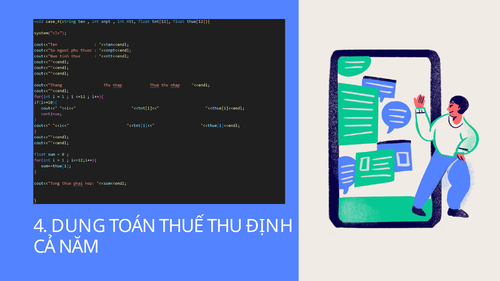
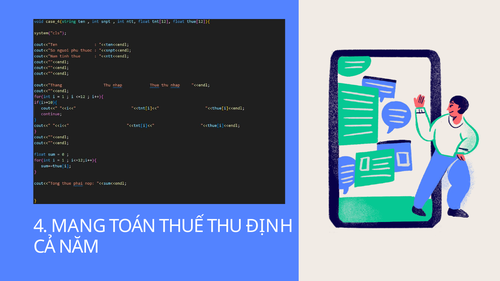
DUNG: DUNG -> MANG (79, 226)
